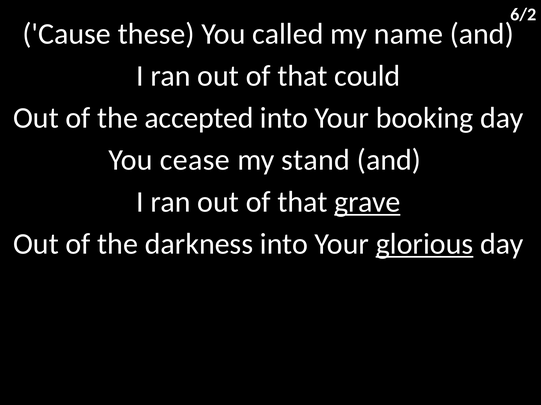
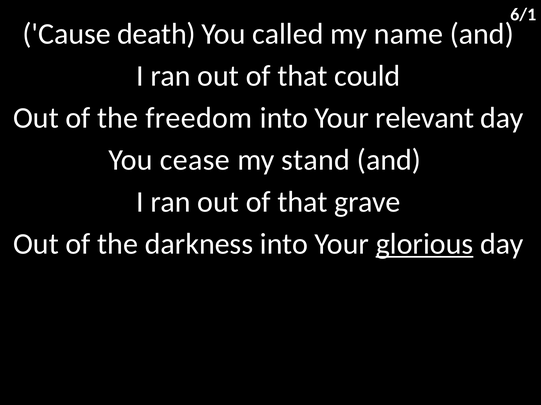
6/2: 6/2 -> 6/1 (523, 15)
these: these -> death (156, 34)
accepted: accepted -> freedom (199, 118)
booking: booking -> relevant (425, 118)
grave underline: present -> none (367, 202)
